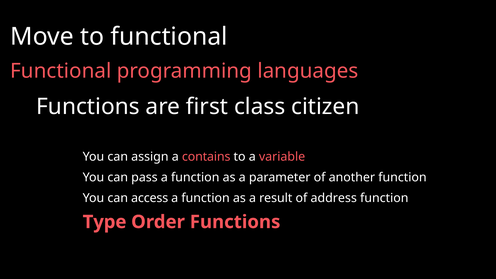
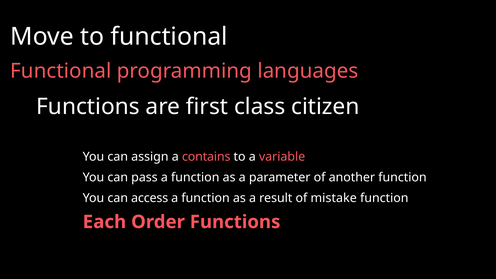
address: address -> mistake (334, 198)
Type: Type -> Each (104, 222)
